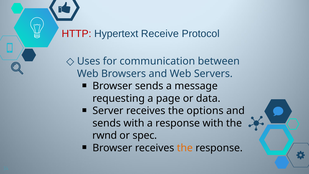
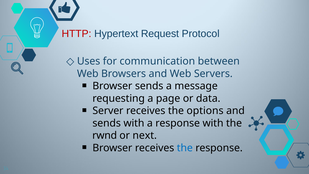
Receive: Receive -> Request (160, 34)
spec: spec -> next (145, 135)
the colour: orange -> blue (185, 148)
